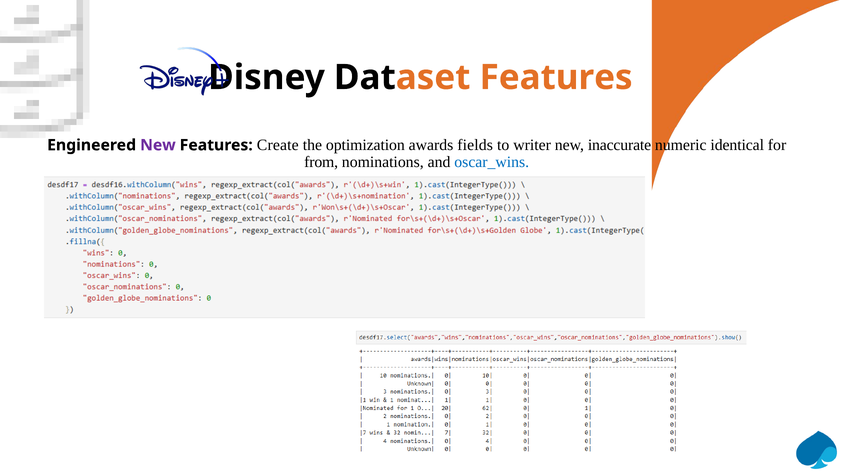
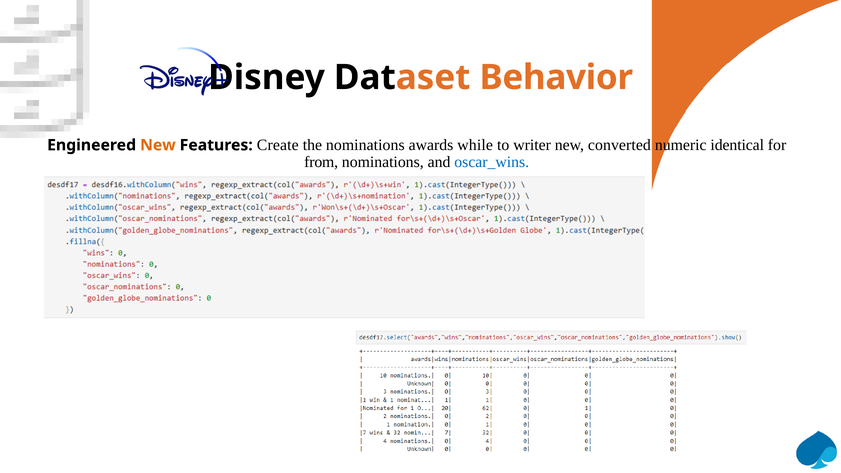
Dataset Features: Features -> Behavior (556, 77)
New colour: purple -> orange (158, 145)
the optimization: optimization -> nominations (365, 145)
fields: fields -> while (475, 145)
inaccurate: inaccurate -> converted (619, 145)
